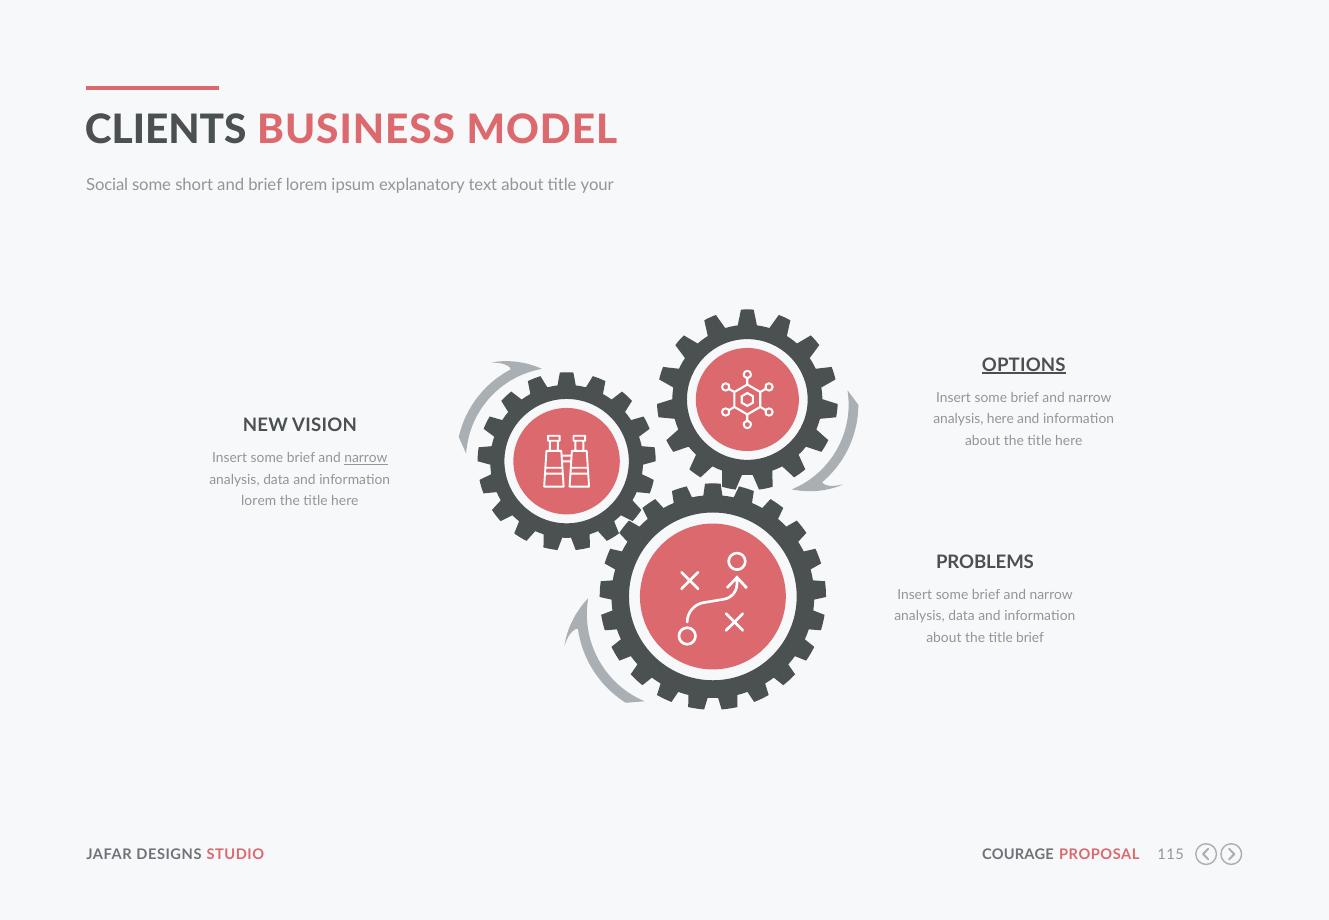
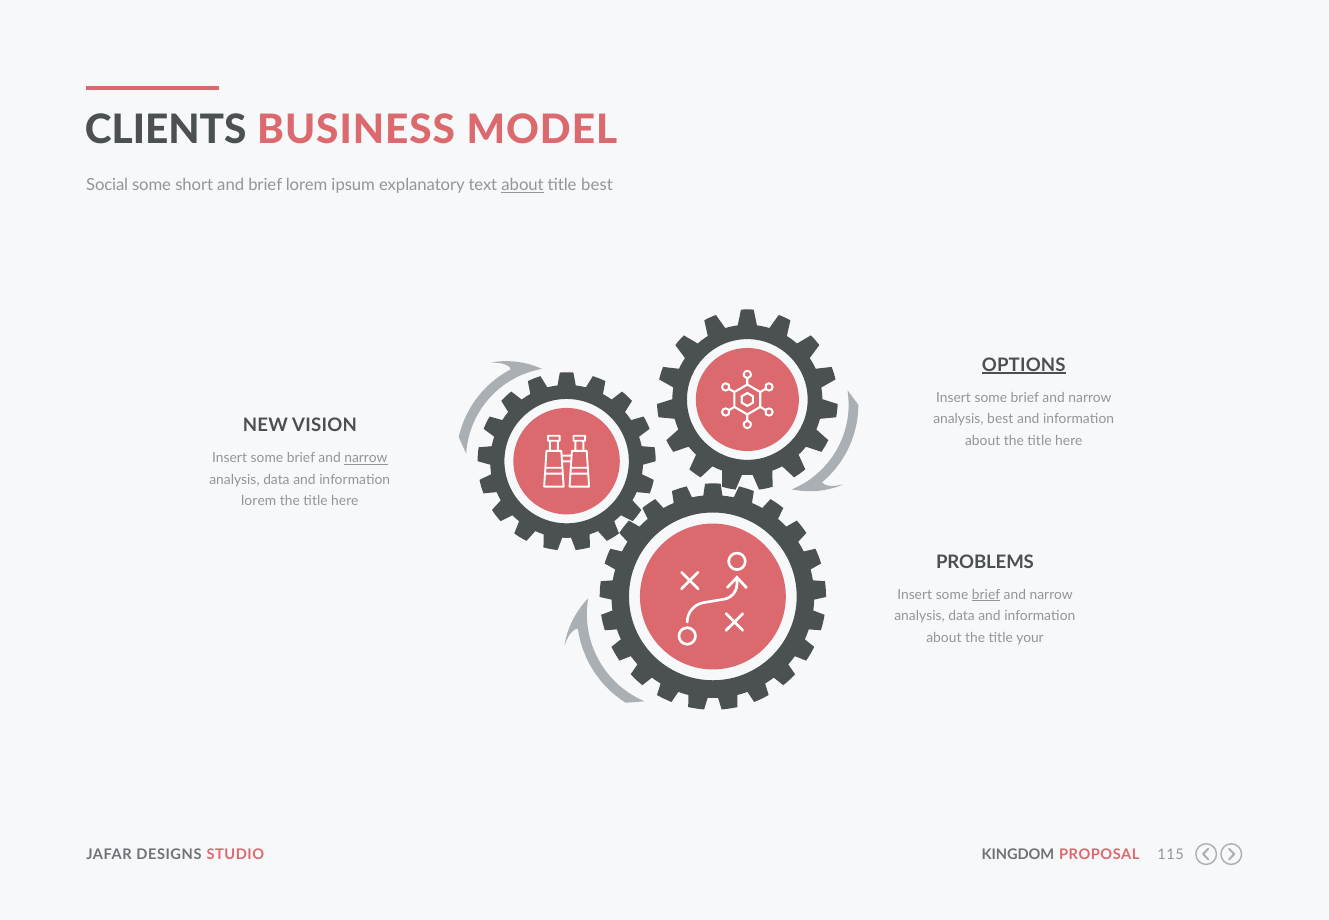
about underline: none -> present (523, 185)
title your: your -> best (597, 185)
analysis here: here -> best (1000, 419)
brief underline: none -> present (986, 595)
title brief: brief -> your (1030, 638)
COURAGE: COURAGE -> KINGDOM (1018, 855)
